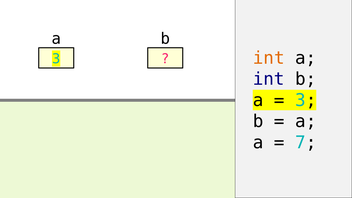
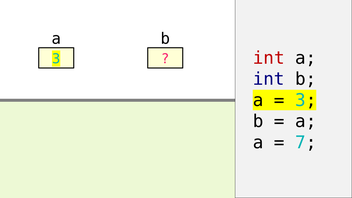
int colour: orange -> red (269, 58)
